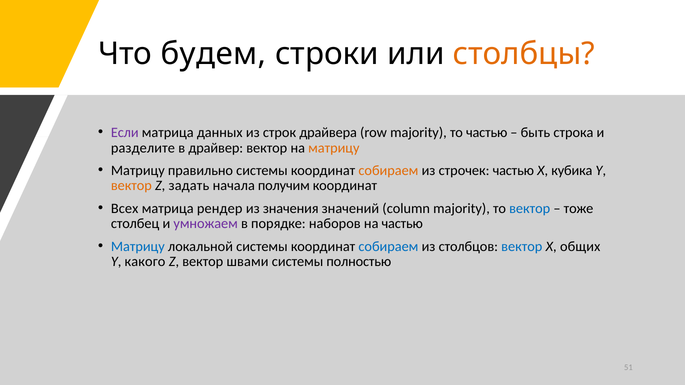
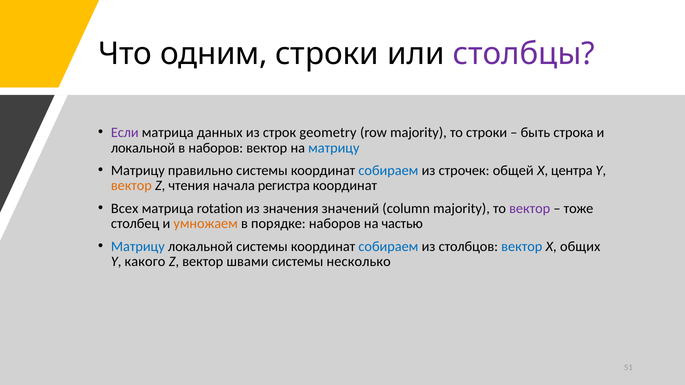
будем: будем -> одним (214, 54)
столбцы colour: orange -> purple (524, 54)
драйвера: драйвера -> geometry (328, 132)
то частью: частью -> строки (487, 132)
разделите: разделите -> локальной (143, 148)
в драйвер: драйвер -> наборов (216, 148)
матрицу colour: orange -> blue (334, 148)
собираем colour: orange -> blue (388, 170)
строчек частью: частью -> общей (513, 170)
кубика: кубика -> центра (572, 170)
задать: задать -> чтения (189, 186)
получим: получим -> регистра (284, 186)
рендер: рендер -> rotation (220, 208)
вектор colour: blue -> purple (530, 208)
умножаем colour: purple -> orange (206, 224)
полностью: полностью -> несколько (359, 262)
